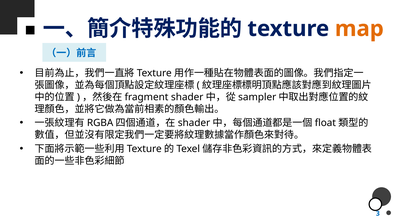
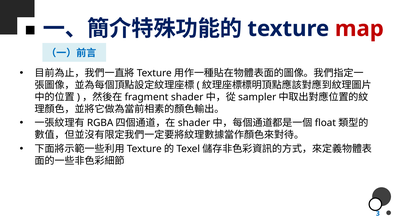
map colour: orange -> red (359, 29)
